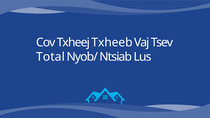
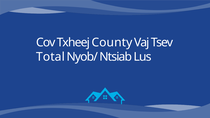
Txheeb: Txheeb -> County (112, 42)
